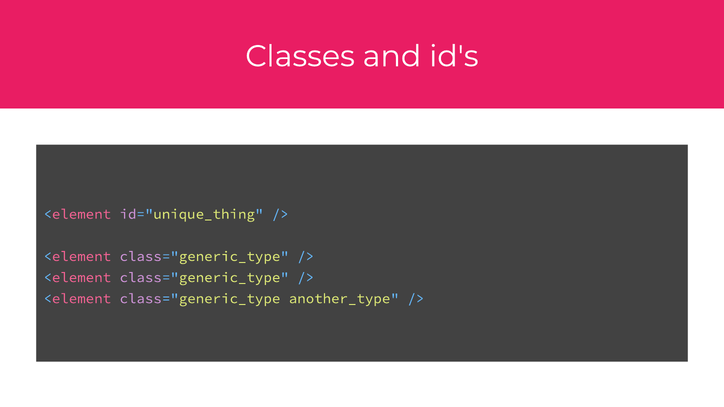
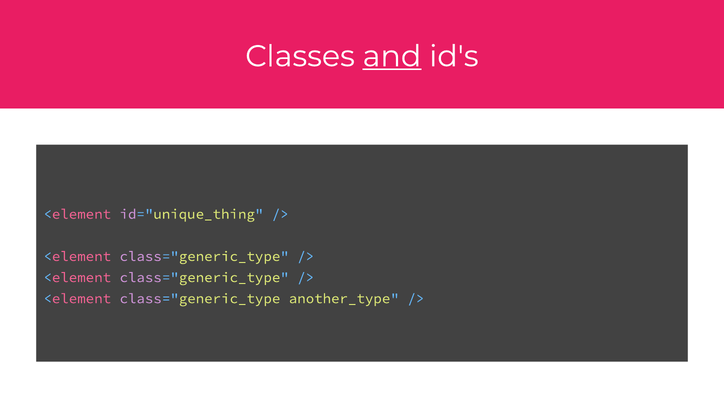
and underline: none -> present (392, 56)
